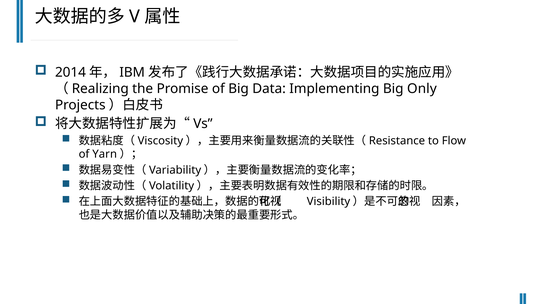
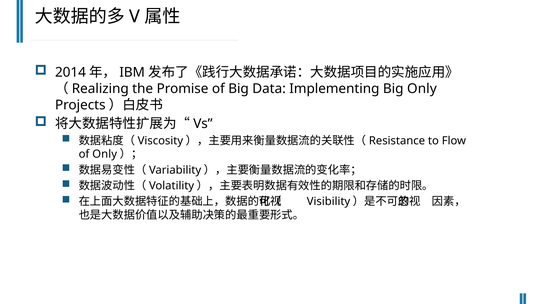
of Yarn: Yarn -> Only (105, 154)
